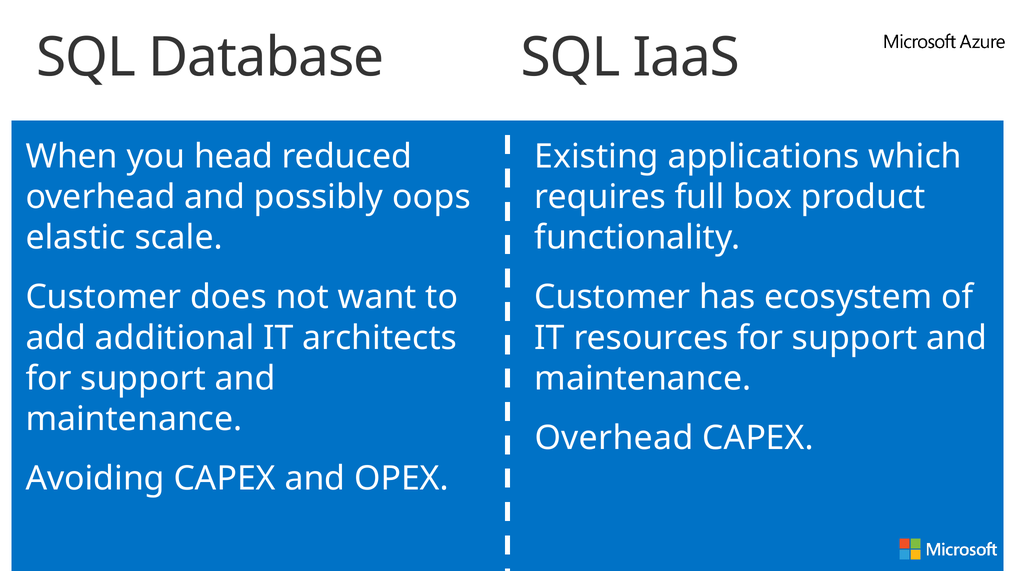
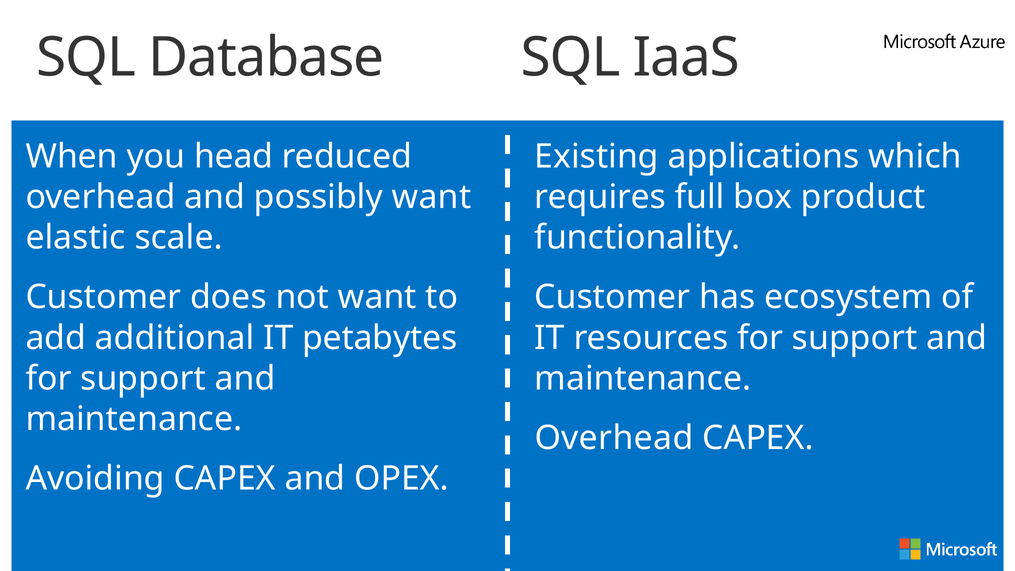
possibly oops: oops -> want (432, 197)
architects: architects -> petabytes (380, 338)
